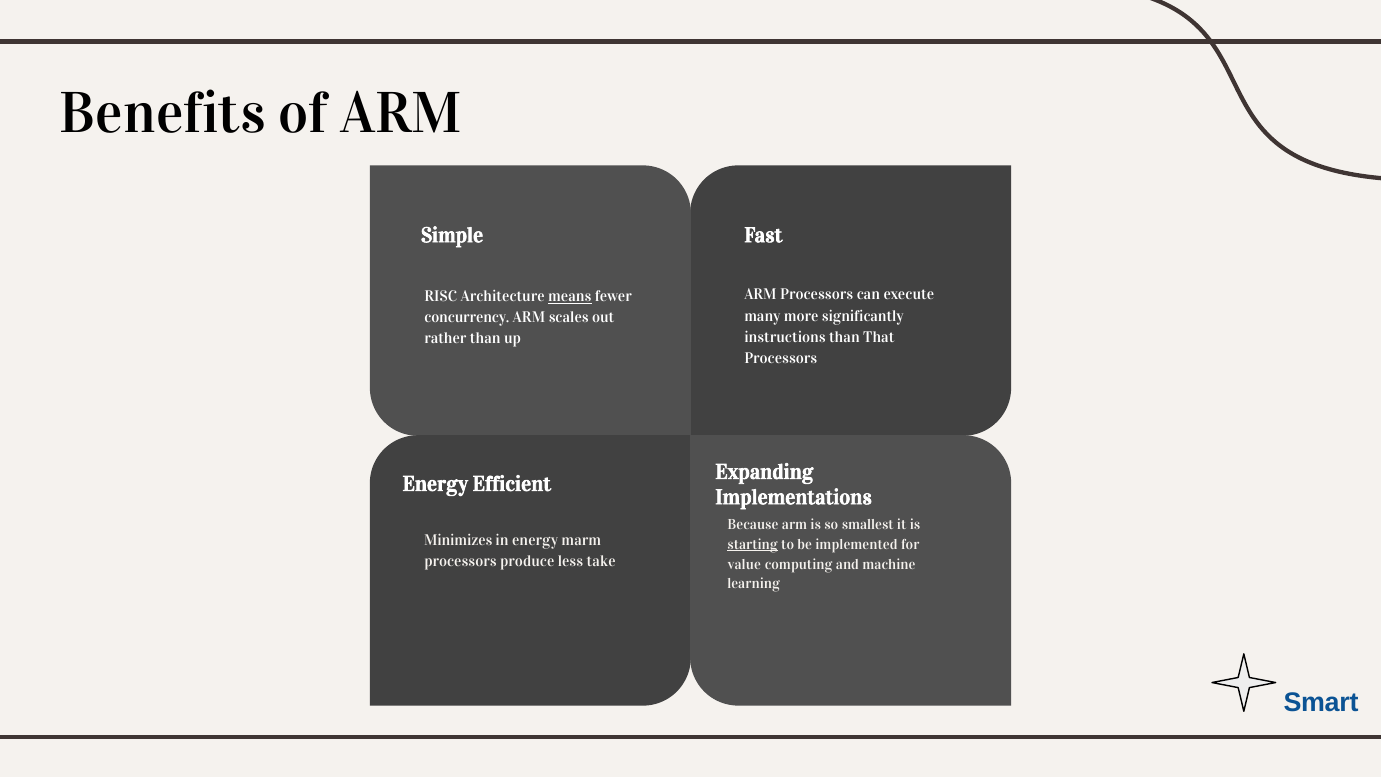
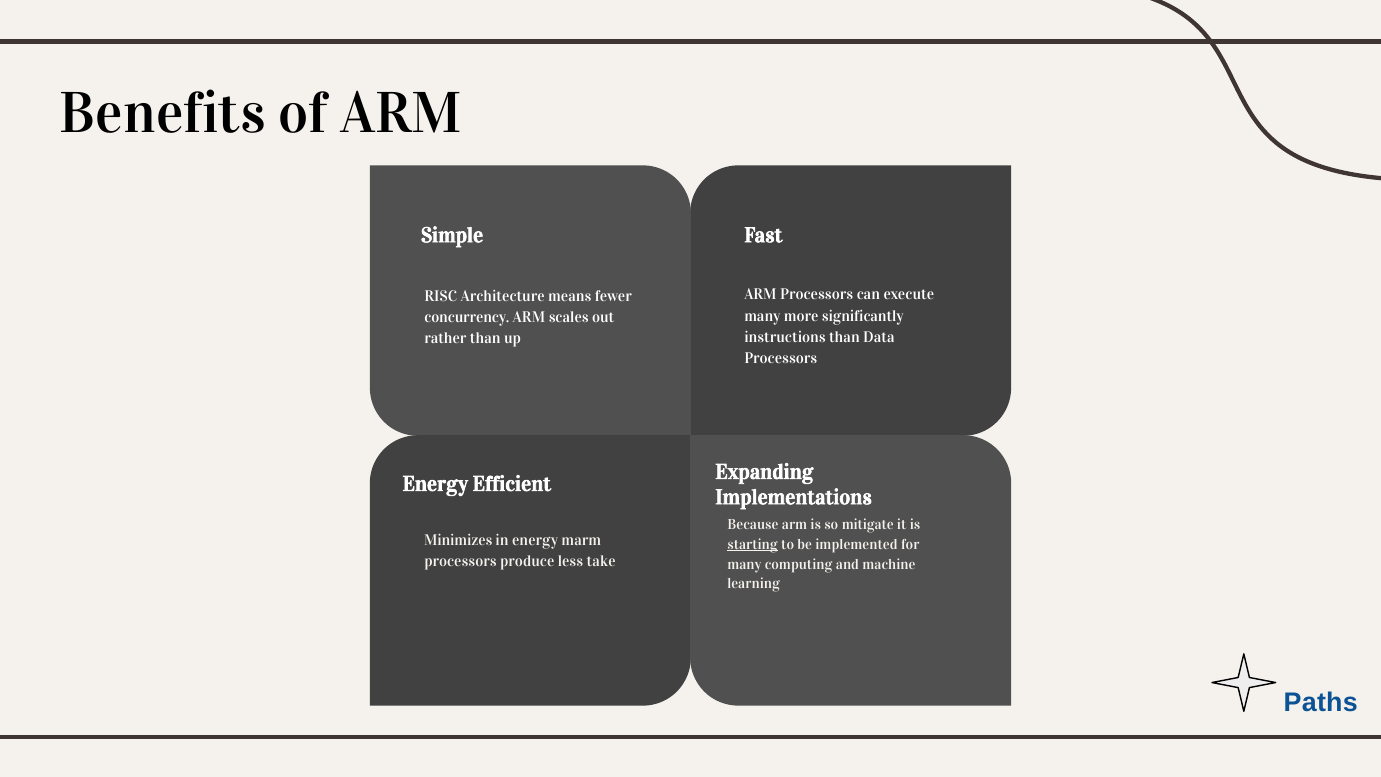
means underline: present -> none (570, 297)
That: That -> Data (879, 337)
smallest: smallest -> mitigate (868, 525)
value: value -> many (744, 564)
Smart: Smart -> Paths (1321, 703)
